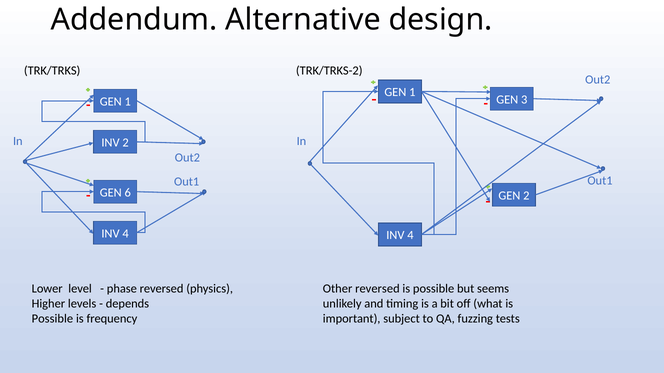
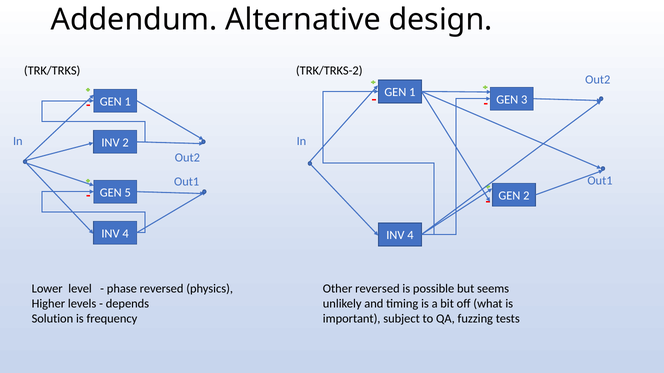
6: 6 -> 5 (128, 193)
Possible: Possible -> Solution (52, 319)
